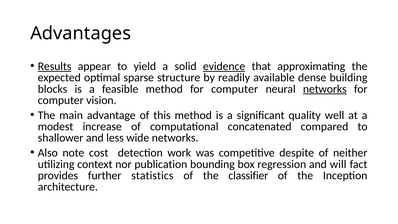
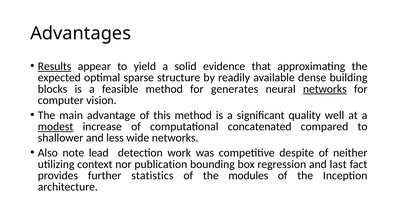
evidence underline: present -> none (224, 66)
method for computer: computer -> generates (235, 89)
modest underline: none -> present (56, 126)
cost: cost -> lead (99, 153)
will: will -> last (338, 164)
classifier: classifier -> modules (248, 175)
